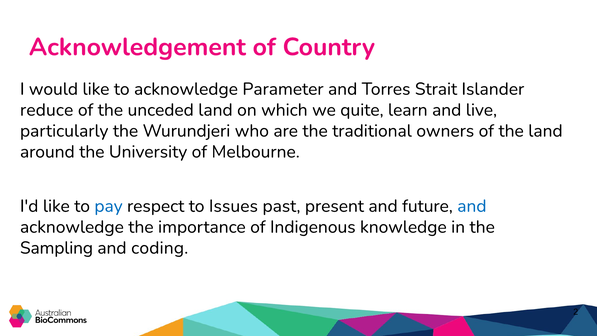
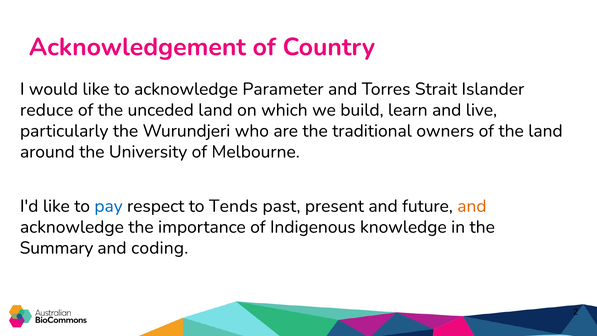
quite: quite -> build (362, 110)
Issues: Issues -> Tends (233, 206)
and colour: blue -> orange (472, 206)
Sampling: Sampling -> Summary (57, 248)
